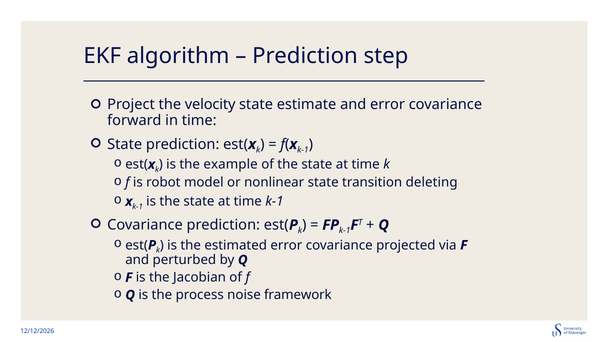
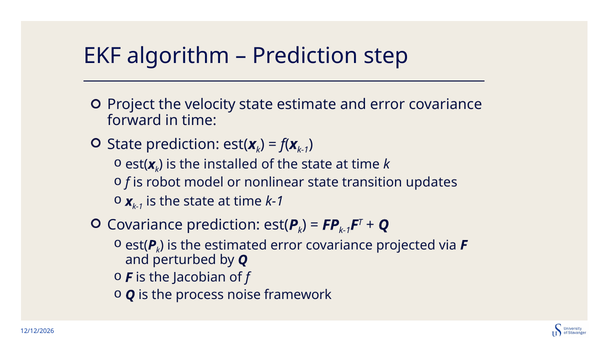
example: example -> installed (231, 165)
deleting: deleting -> updates (432, 183)
